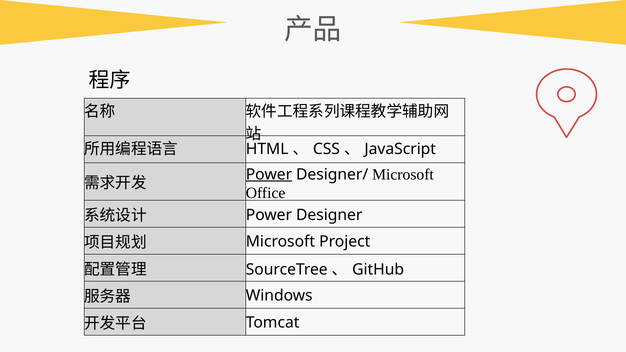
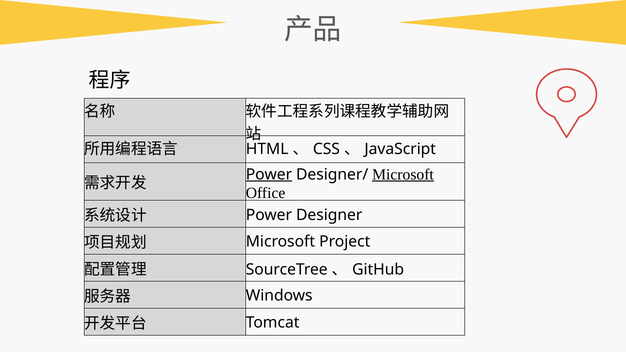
Microsoft underline: none -> present (403, 175)
